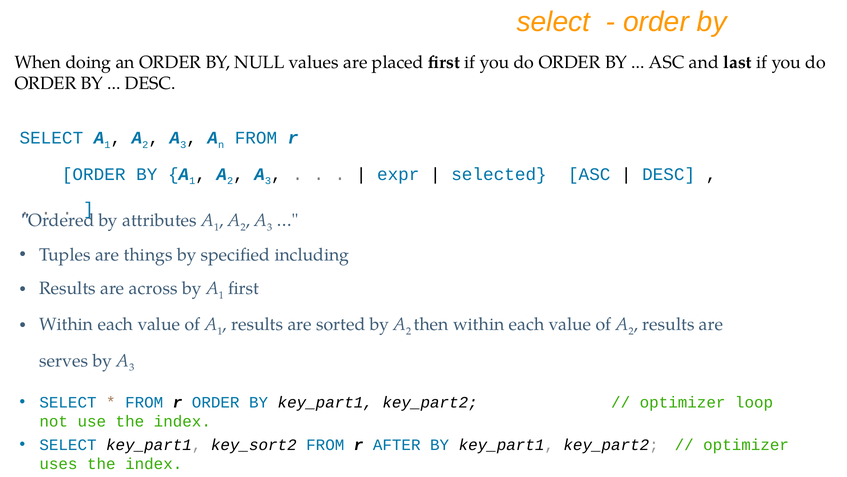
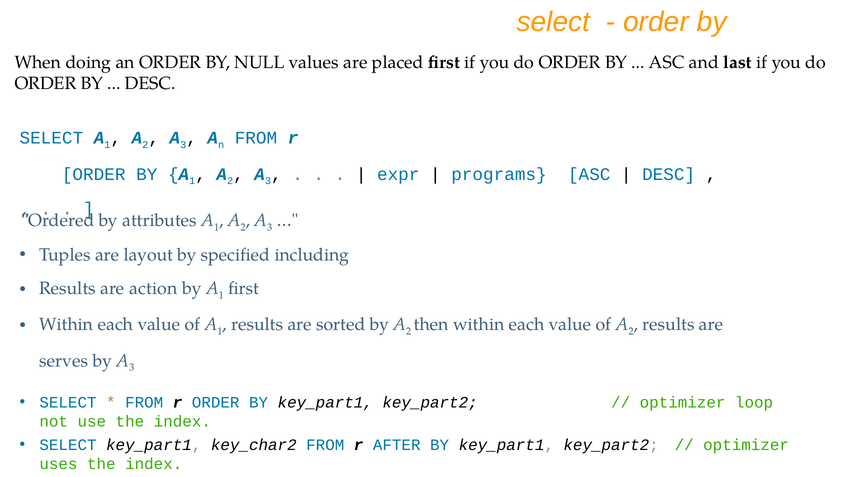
selected: selected -> programs (499, 174)
things: things -> layout (148, 255)
across: across -> action (153, 288)
key_sort2: key_sort2 -> key_char2 (254, 444)
